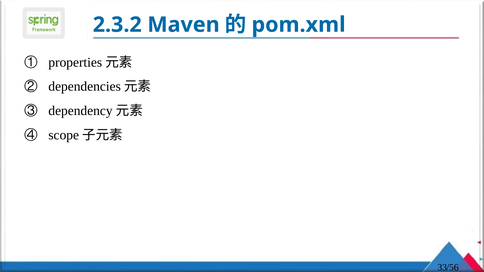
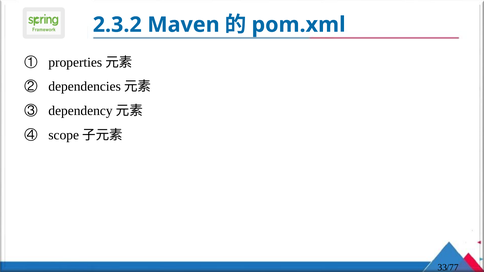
/56: /56 -> /77 (453, 268)
